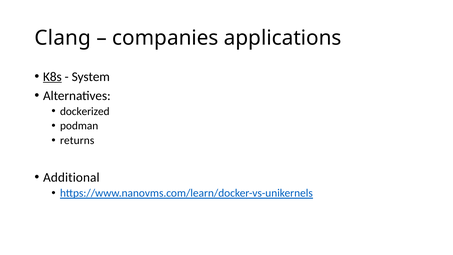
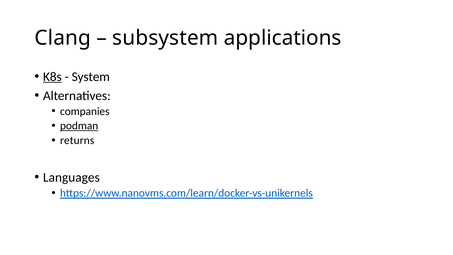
companies: companies -> subsystem (165, 38)
dockerized: dockerized -> companies (85, 111)
podman underline: none -> present (79, 126)
Additional: Additional -> Languages (71, 177)
